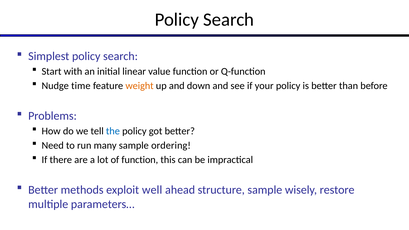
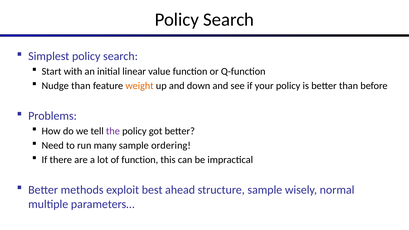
Nudge time: time -> than (81, 86)
the colour: blue -> purple (113, 131)
well: well -> best (152, 190)
restore: restore -> normal (337, 190)
